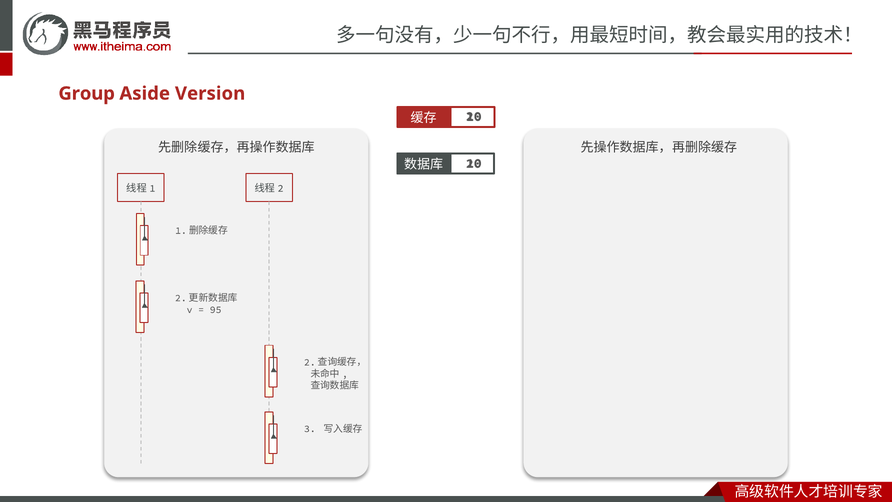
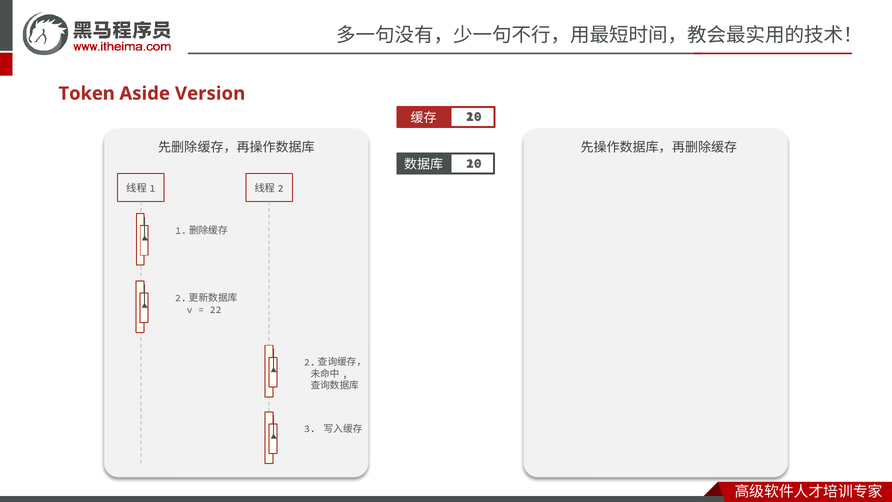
Group: Group -> Token (87, 93)
95: 95 -> 22 (216, 310)
